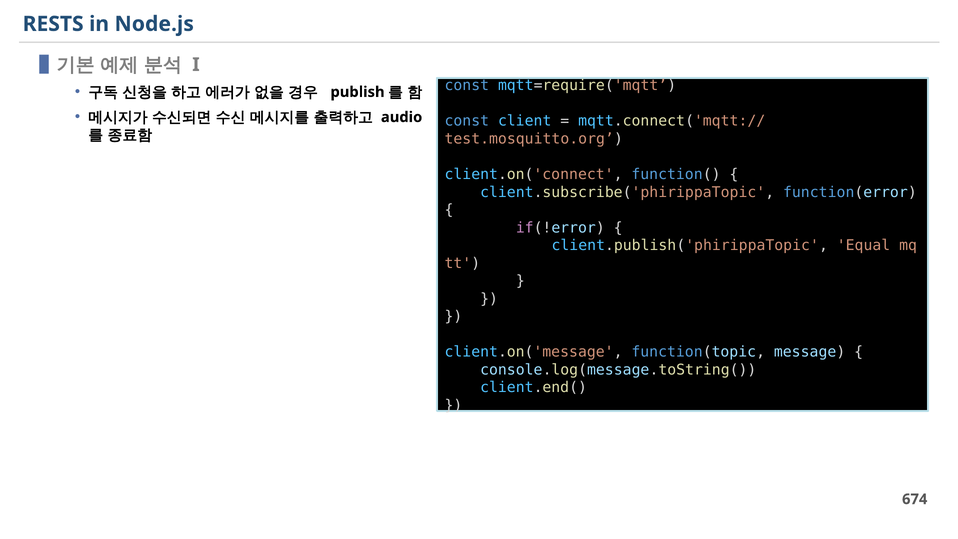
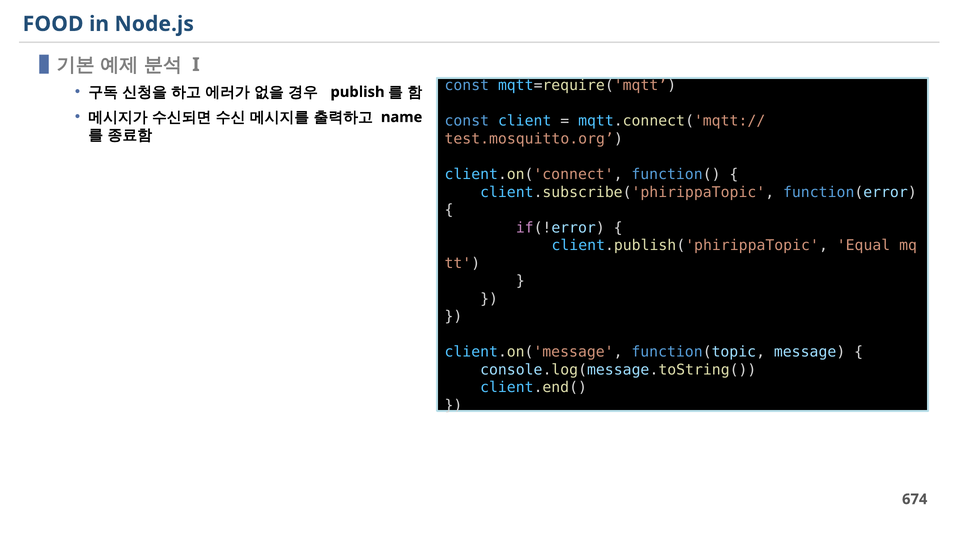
RESTS: RESTS -> FOOD (53, 24)
audio: audio -> name (402, 117)
